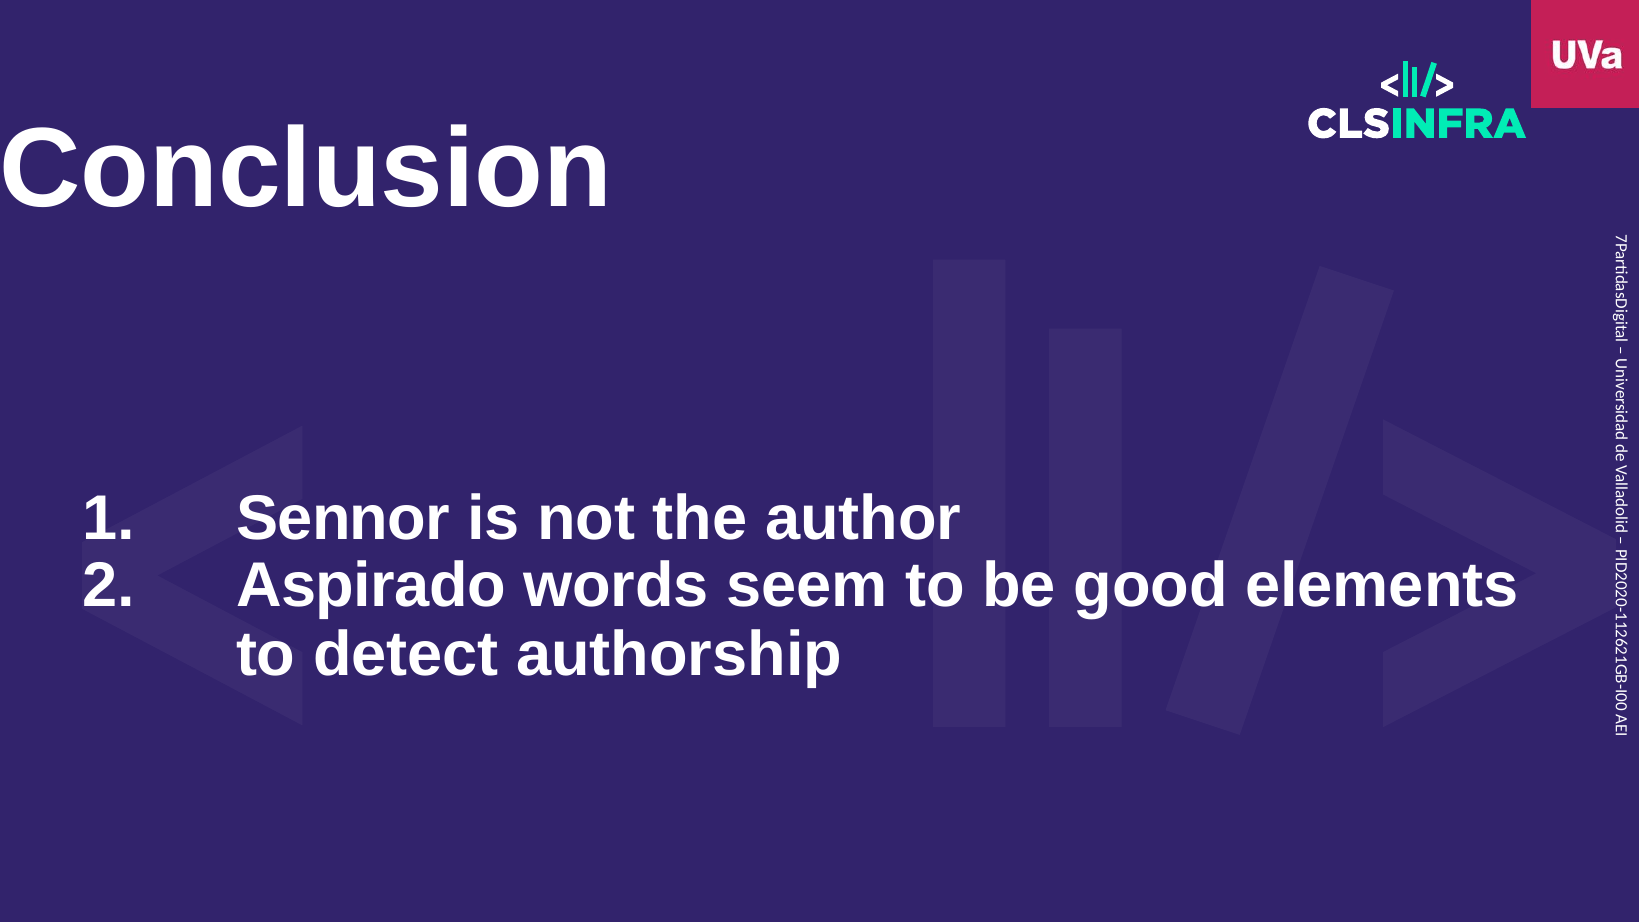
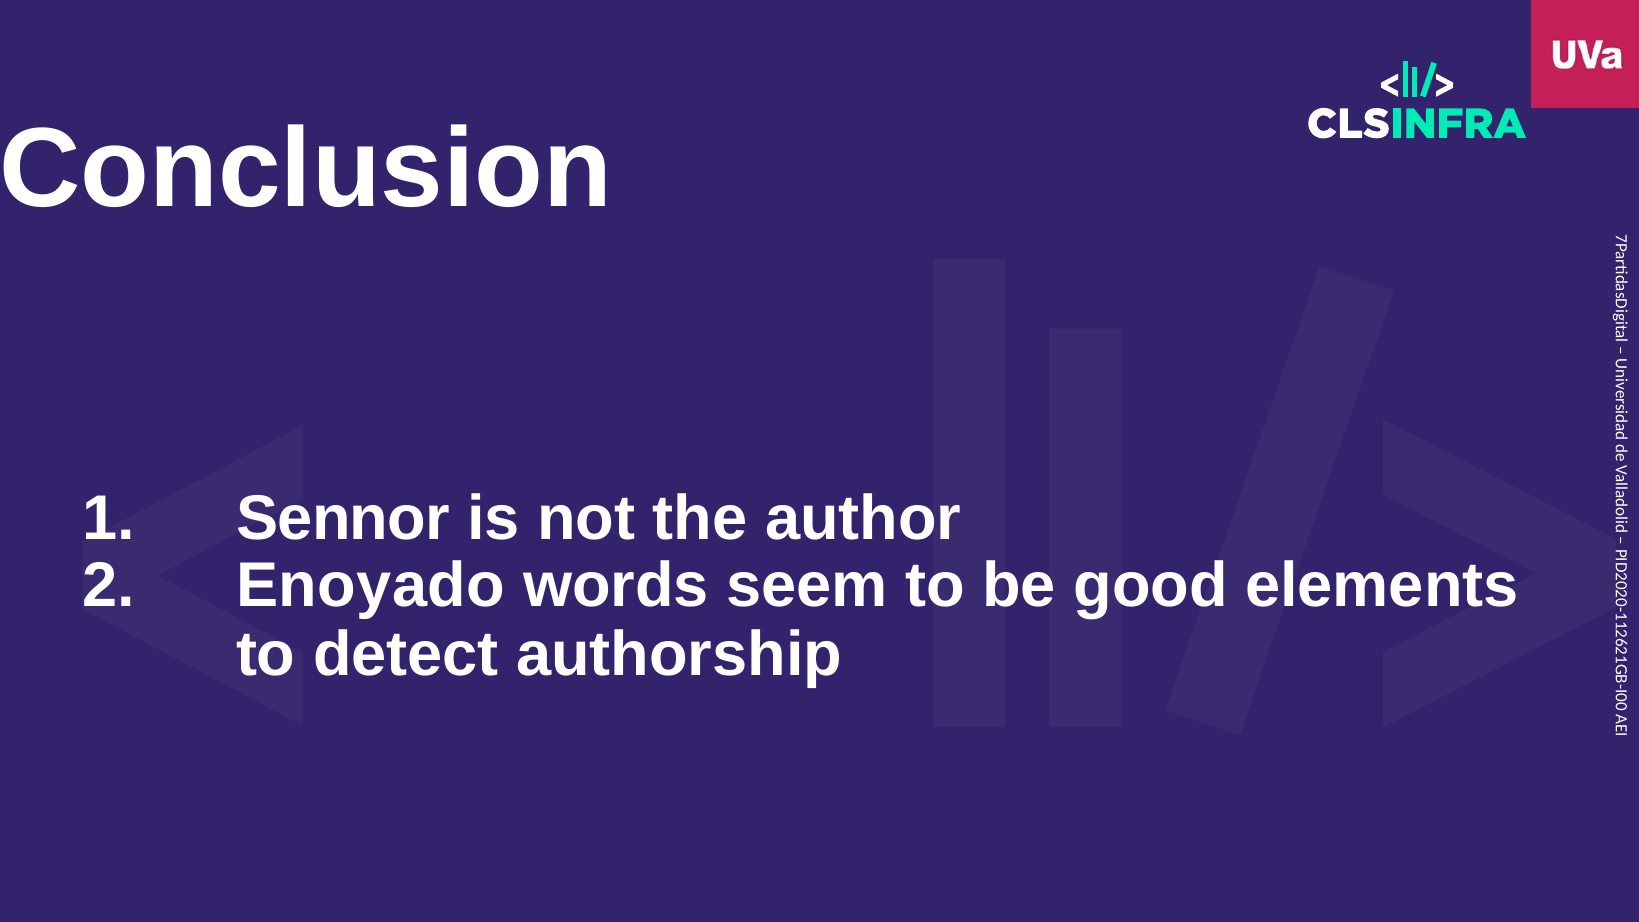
Aspirado: Aspirado -> Enoyado (371, 586)
